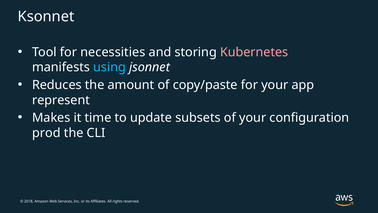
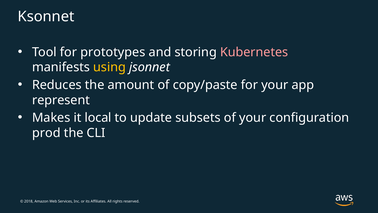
necessities: necessities -> prototypes (113, 52)
using colour: light blue -> yellow (109, 67)
time: time -> local (98, 118)
